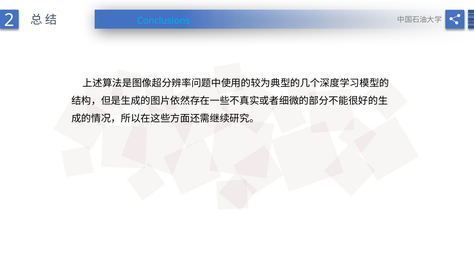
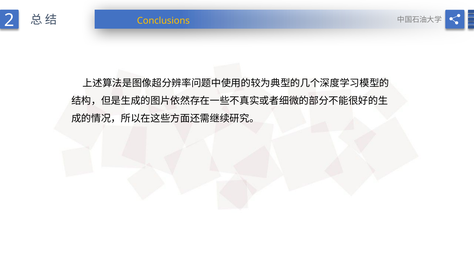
Conclusions colour: light blue -> yellow (163, 21)
